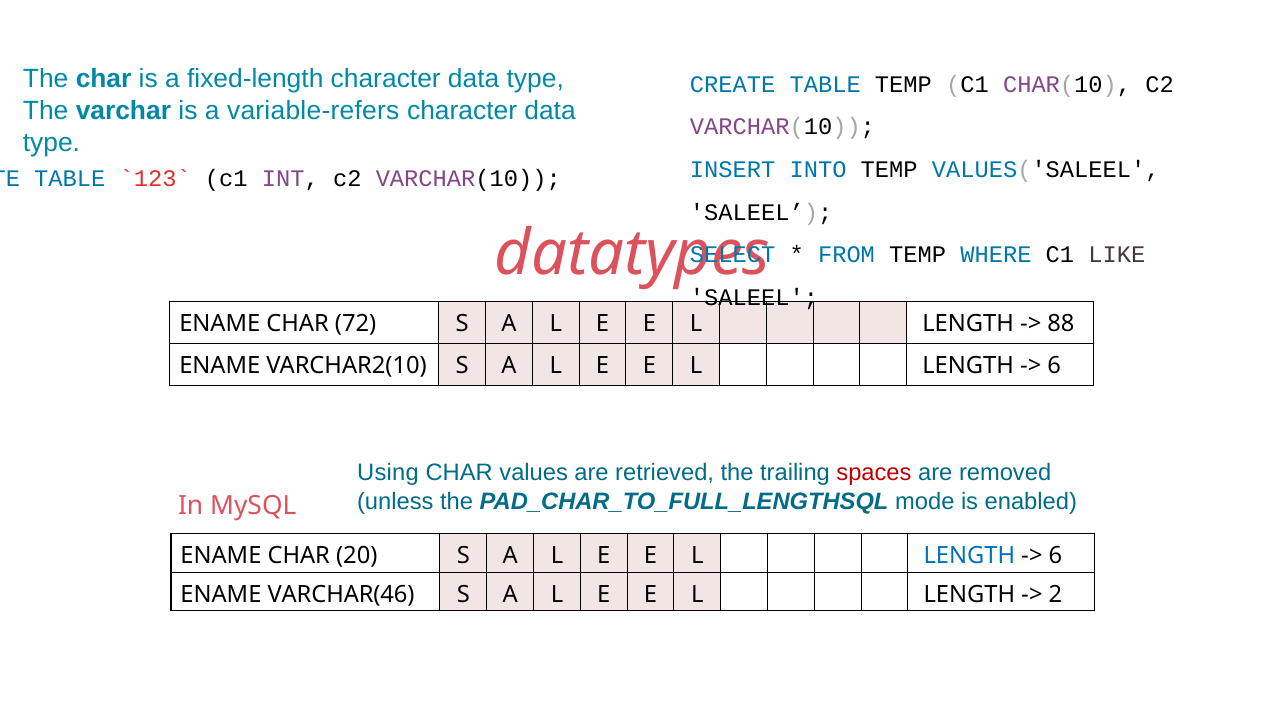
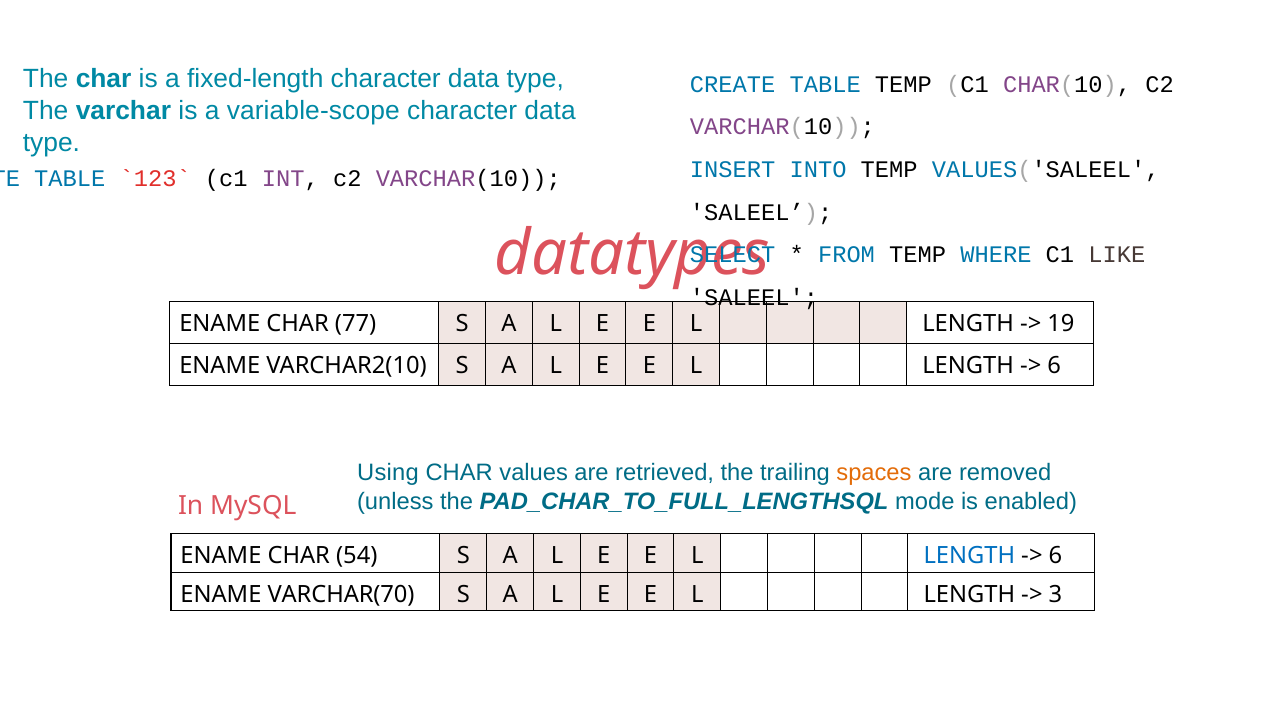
variable-refers: variable-refers -> variable-scope (313, 111)
72: 72 -> 77 (356, 324)
88: 88 -> 19 (1061, 324)
spaces colour: red -> orange (874, 472)
20: 20 -> 54 (357, 556)
VARCHAR(46: VARCHAR(46 -> VARCHAR(70 (341, 594)
2: 2 -> 3 (1055, 594)
